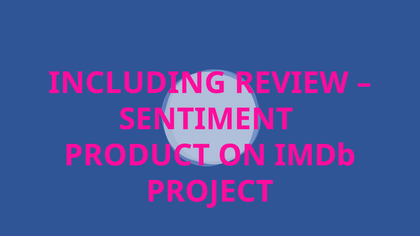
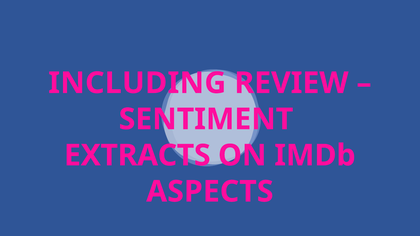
PRODUCT: PRODUCT -> EXTRACTS (137, 156)
PROJECT: PROJECT -> ASPECTS (210, 192)
